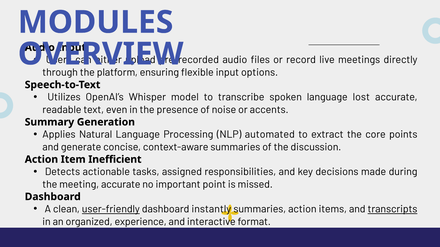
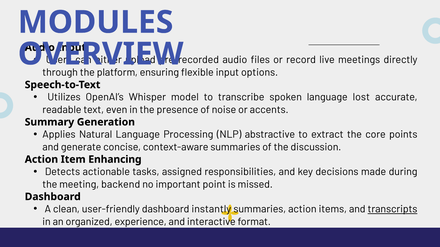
automated: automated -> abstractive (270, 135)
Inefficient: Inefficient -> Enhancing (115, 160)
meeting accurate: accurate -> backend (121, 185)
user-friendly underline: present -> none (111, 210)
